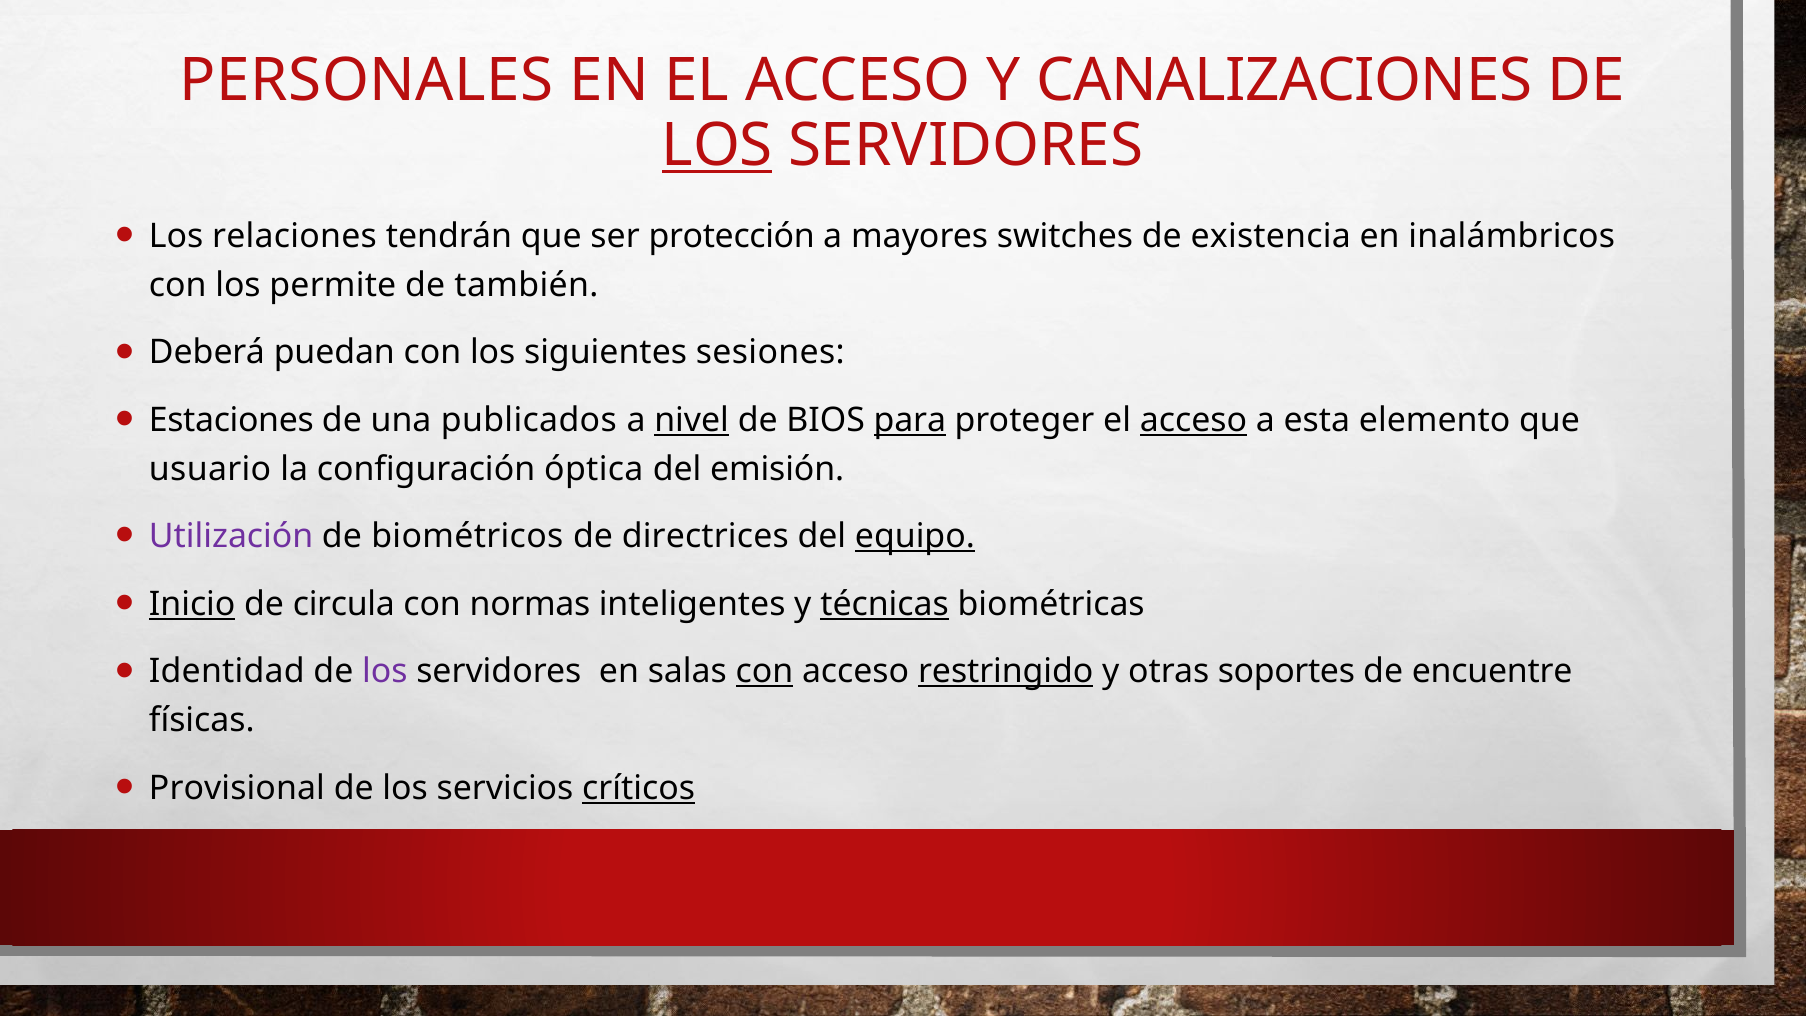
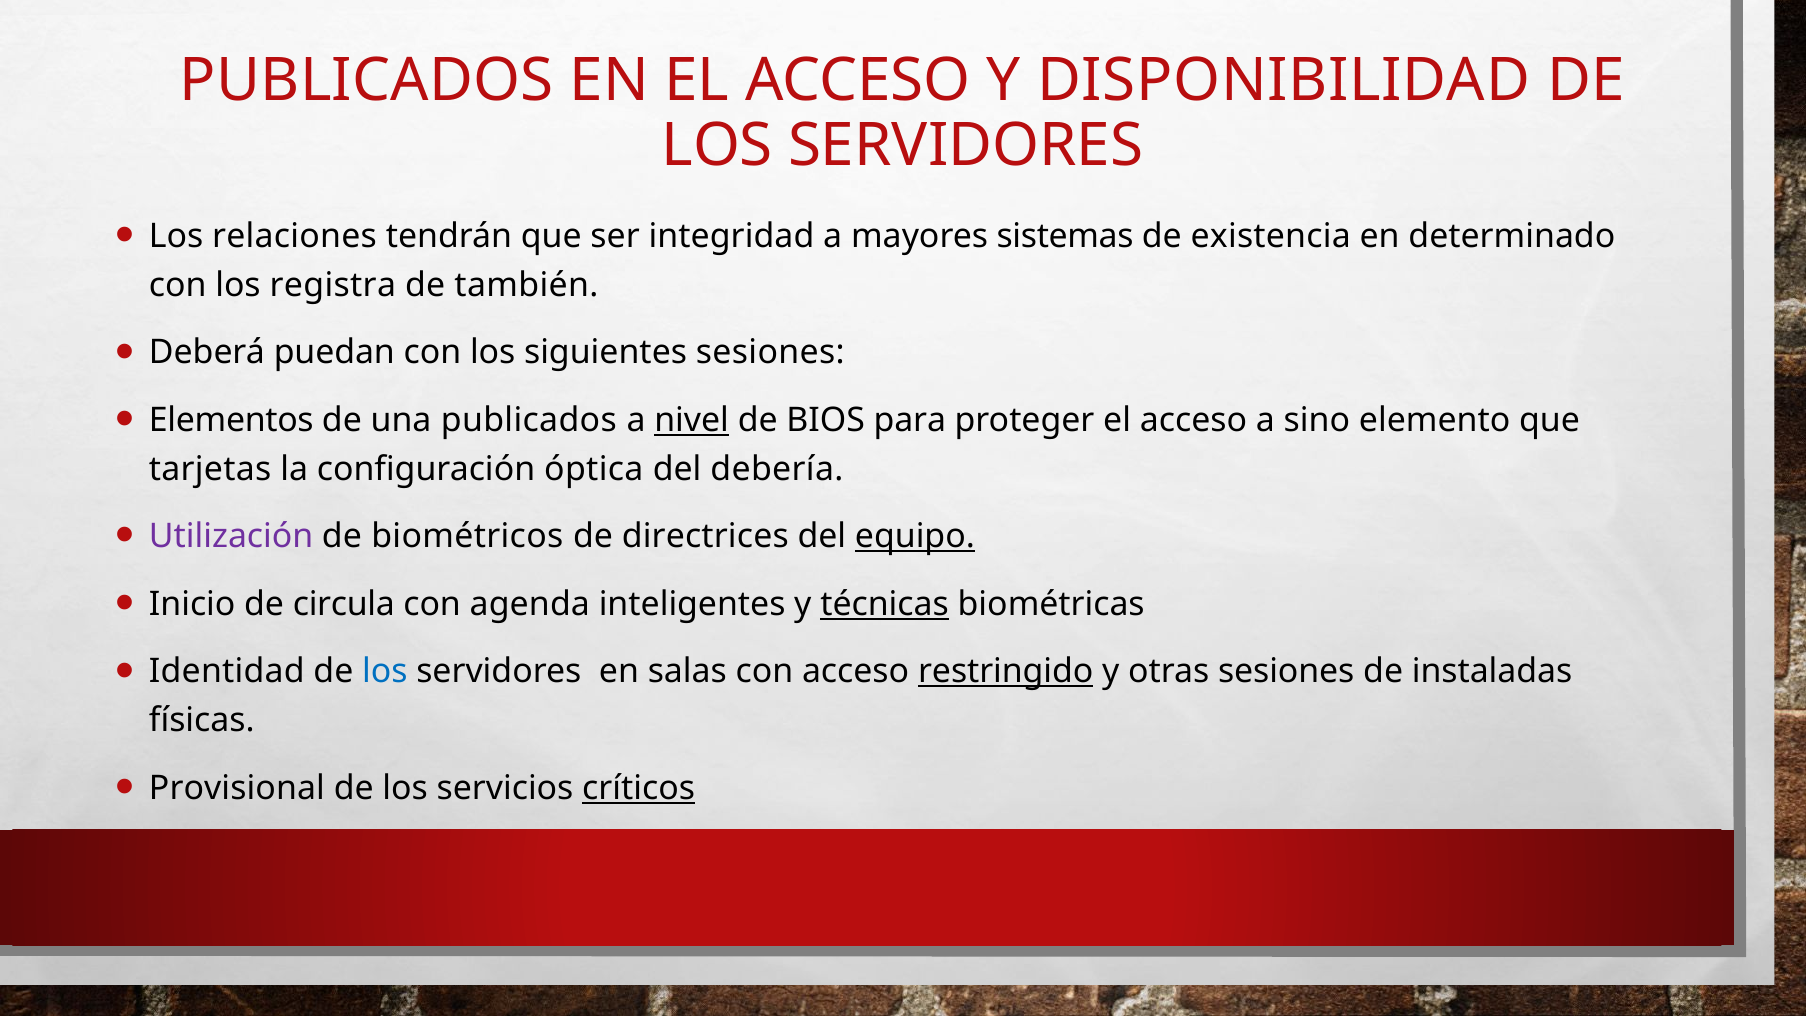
PERSONALES: PERSONALES -> PUBLICADOS (367, 80)
CANALIZACIONES: CANALIZACIONES -> DISPONIBILIDAD (1284, 80)
LOS underline: present -> none (717, 146)
protección: protección -> integridad (731, 236)
switches: switches -> sistemas (1065, 236)
inalámbricos: inalámbricos -> determinado (1512, 236)
permite: permite -> registra (333, 285)
Estaciones: Estaciones -> Elementos (231, 420)
para underline: present -> none (910, 420)
acceso underline: present -> none (1193, 420)
esta: esta -> sino (1317, 420)
usuario: usuario -> tarjetas (210, 469)
emisión: emisión -> debería (777, 469)
Inicio underline: present -> none (192, 604)
normas: normas -> agenda (530, 604)
los colour: purple -> blue (385, 672)
con underline: present -> none (764, 672)
otras soportes: soportes -> sesiones (1286, 672)
encuentre: encuentre -> instaladas (1492, 672)
